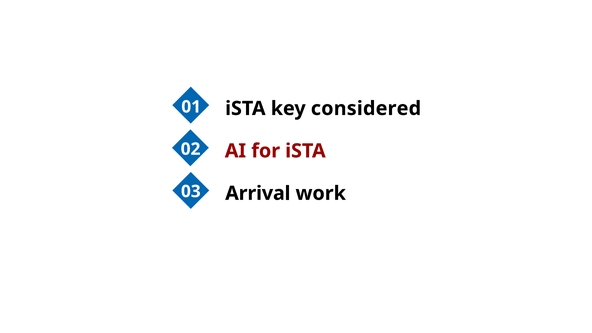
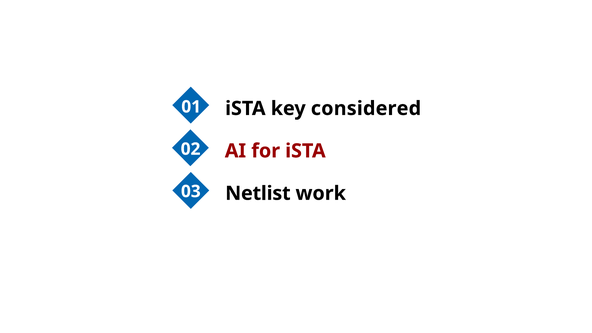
Arrival: Arrival -> Netlist (258, 193)
